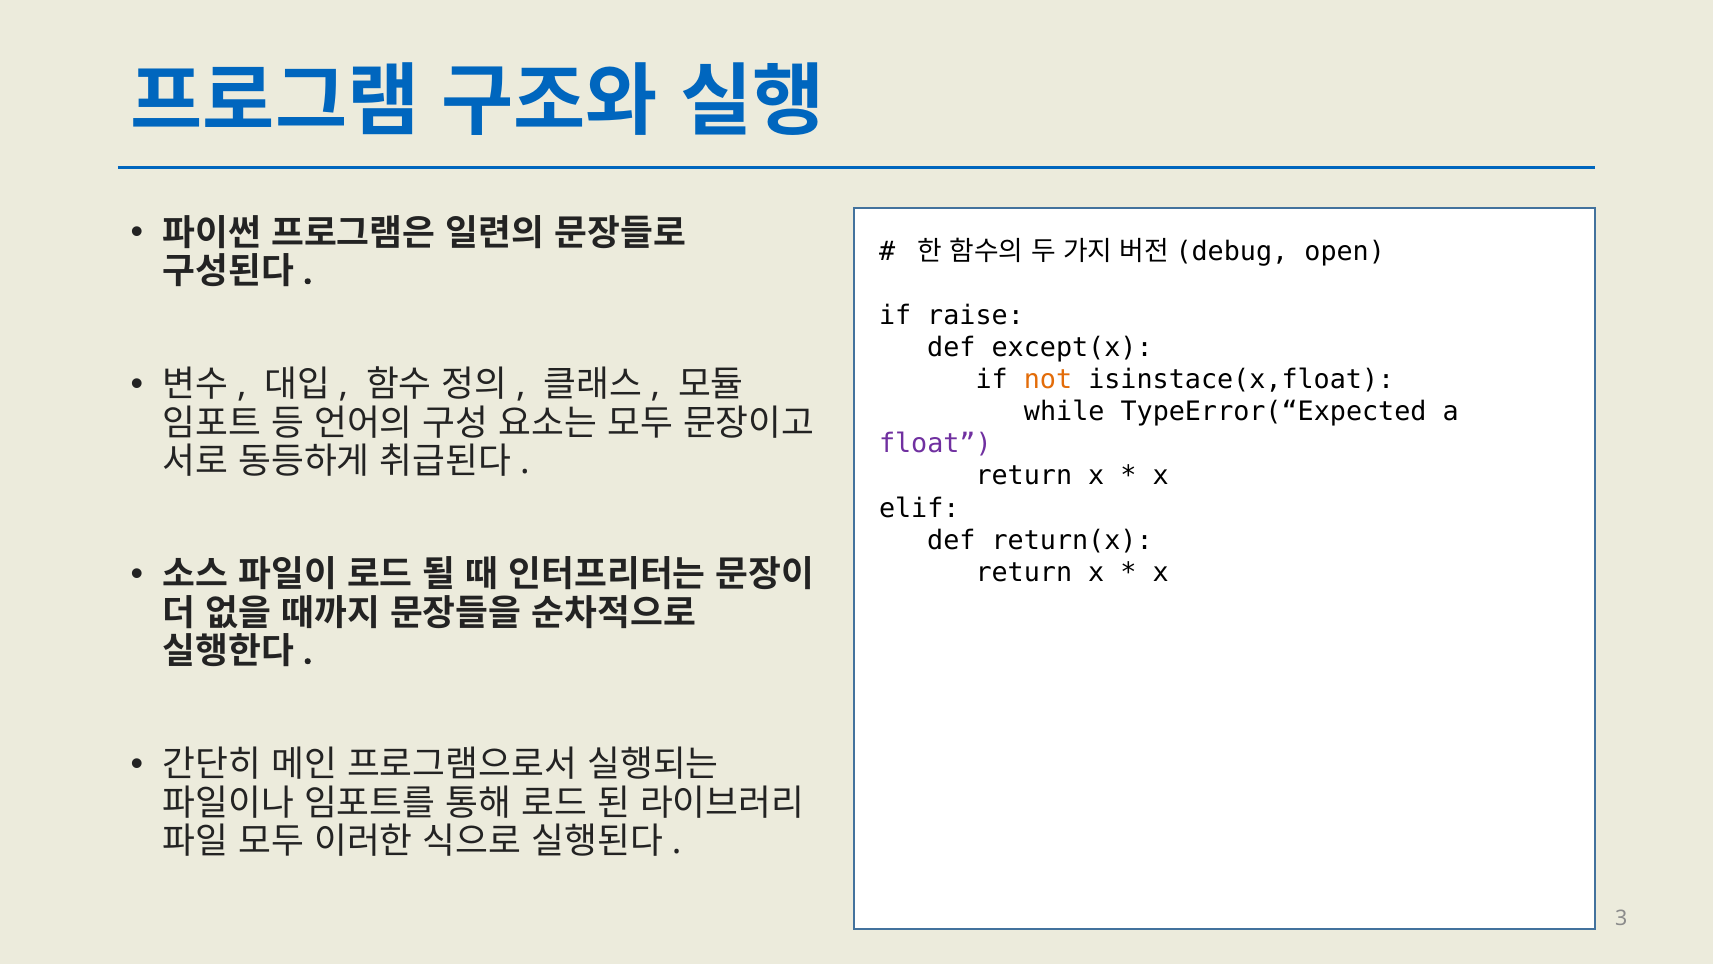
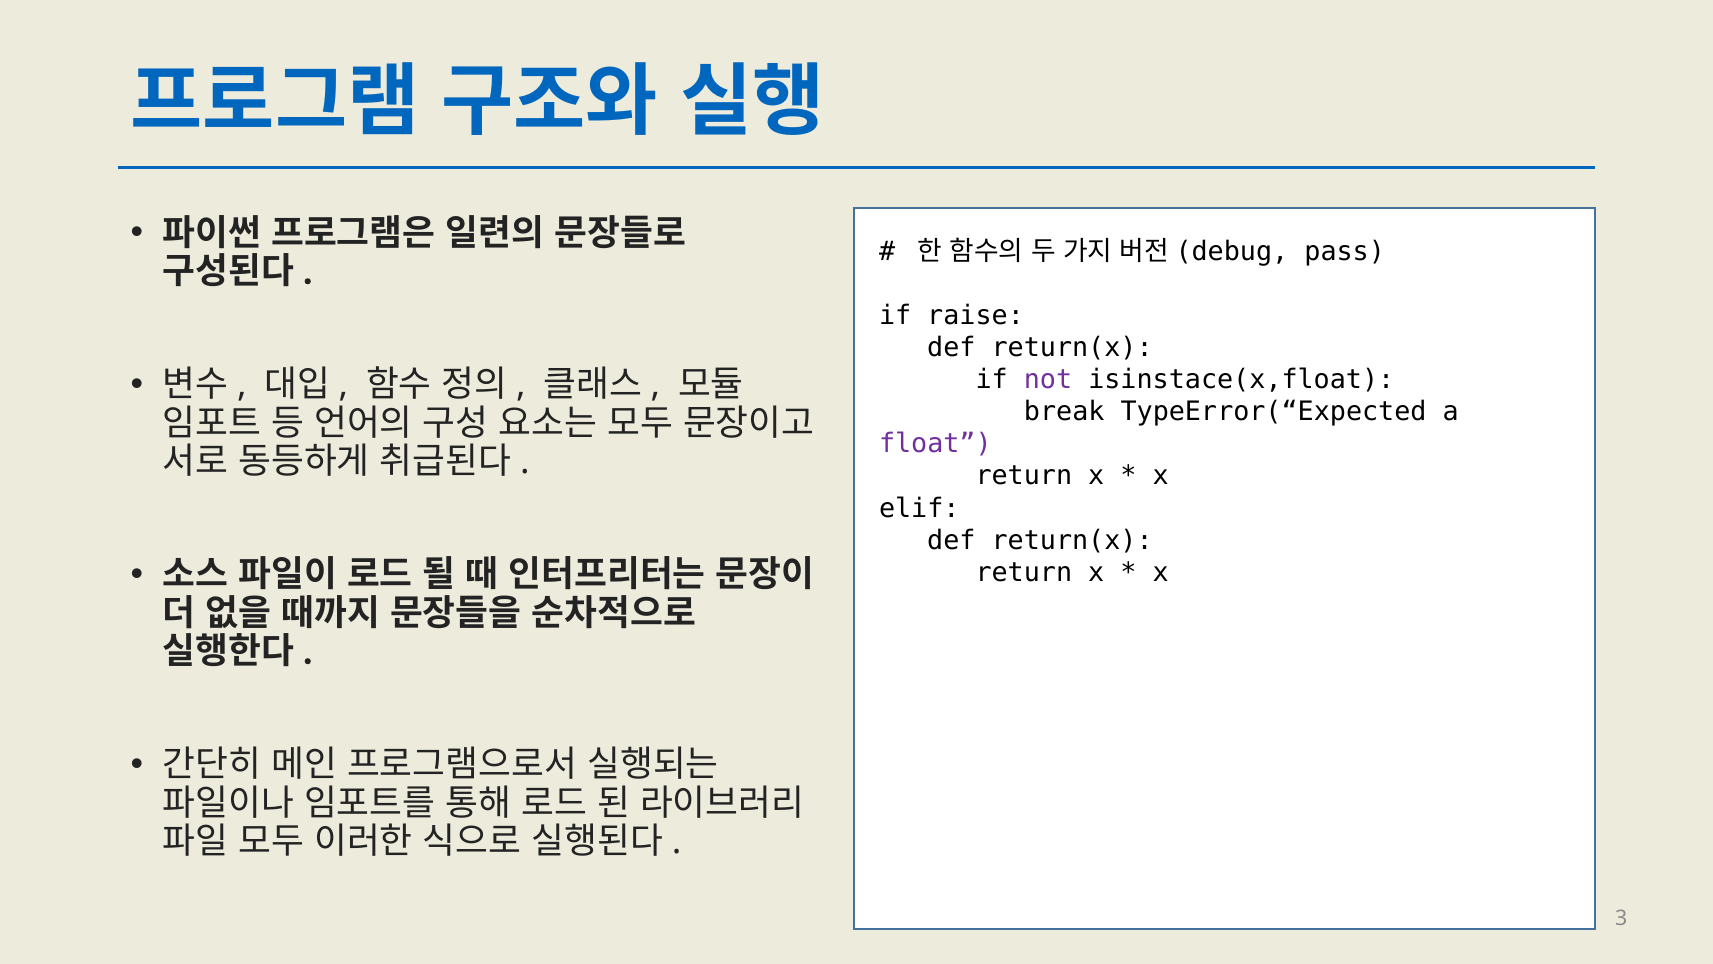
open: open -> pass (1345, 251)
except(x: except(x -> return(x (1072, 347)
not colour: orange -> purple (1048, 380)
while: while -> break (1064, 412)
